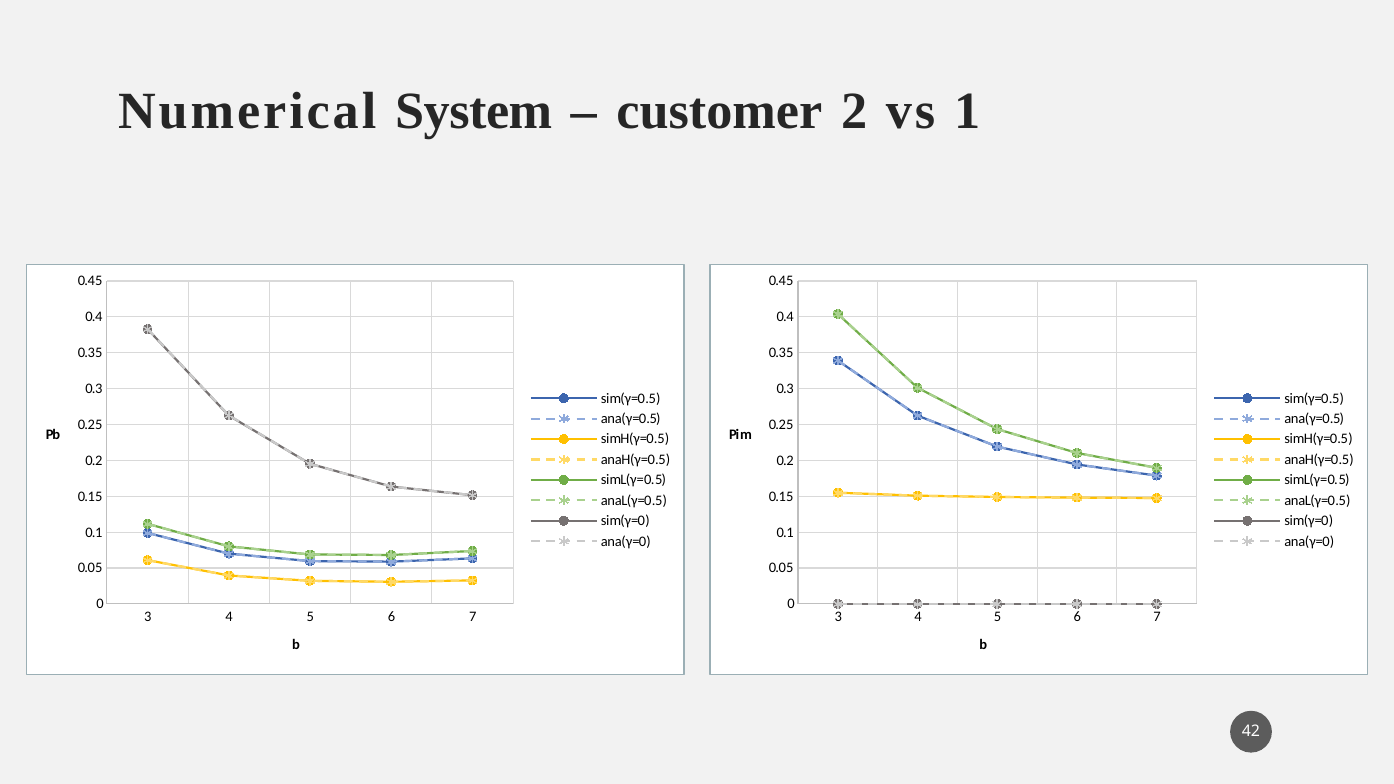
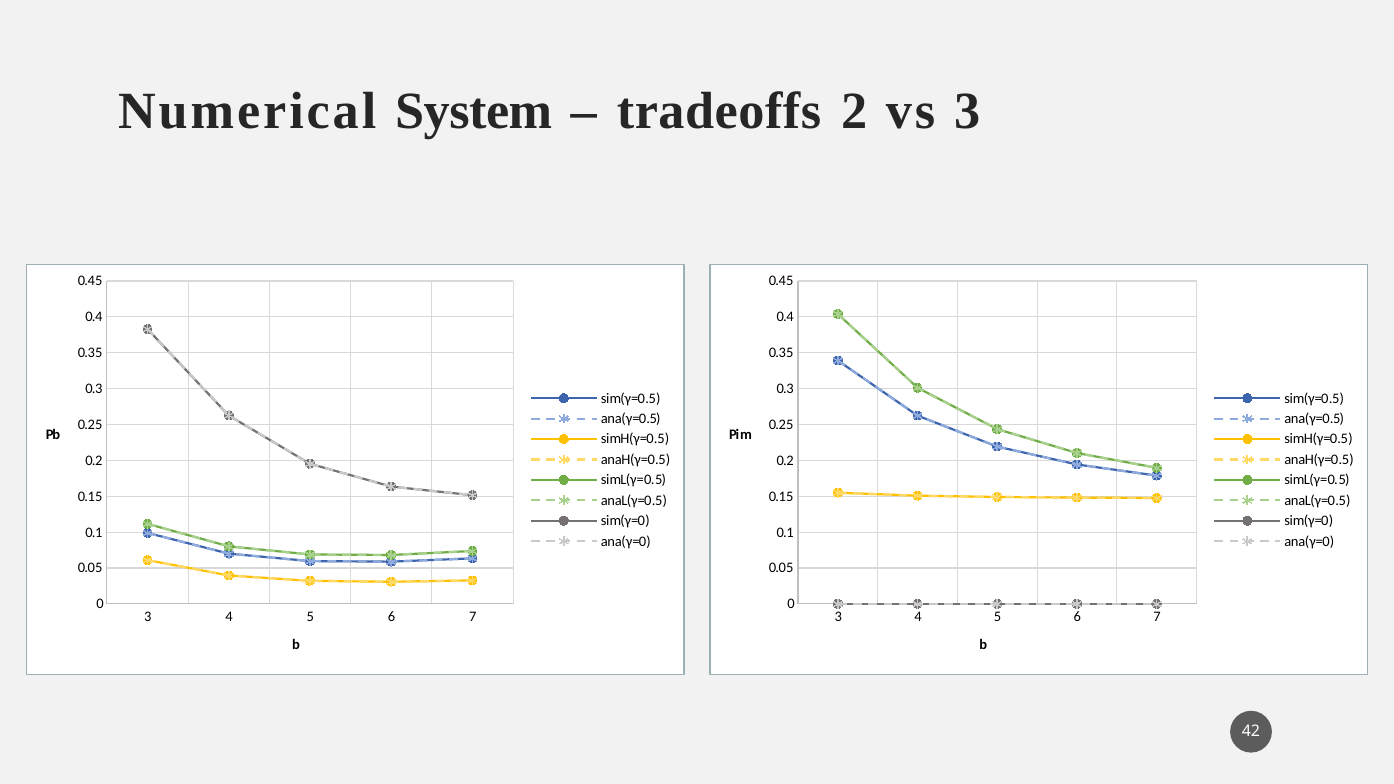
customer: customer -> tradeoffs (719, 111)
vs 1: 1 -> 3 (967, 111)
